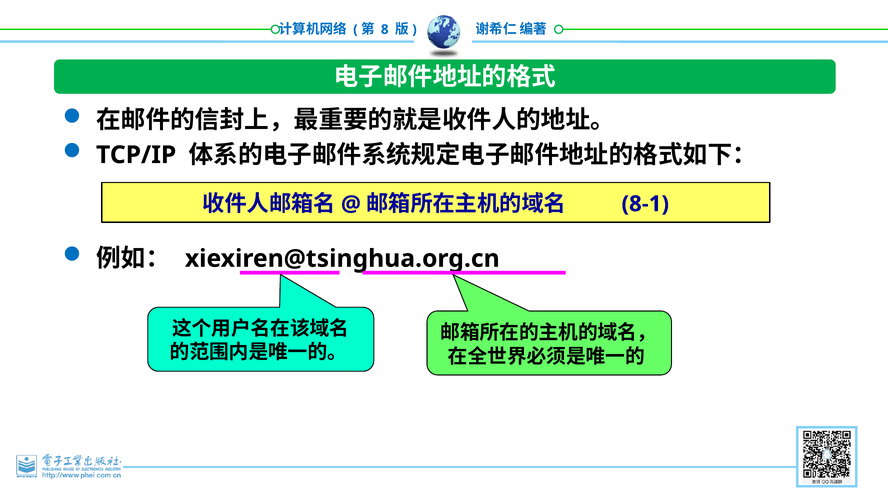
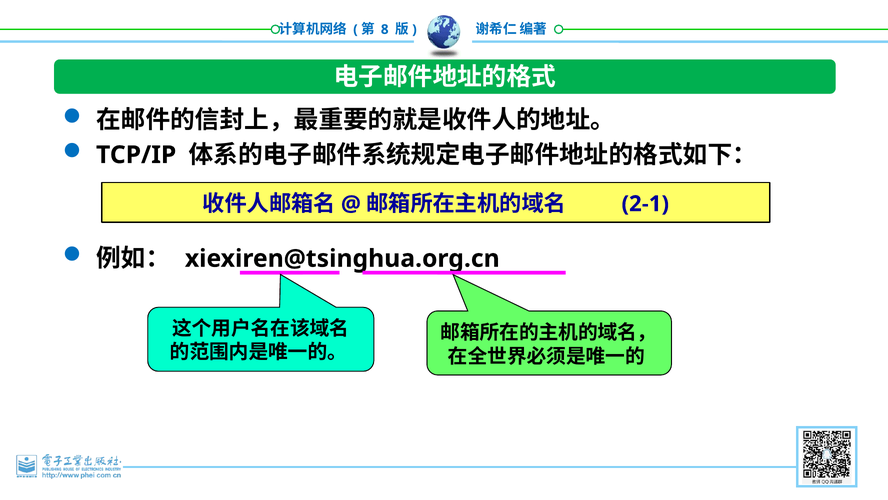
8-1: 8-1 -> 2-1 (645, 204)
